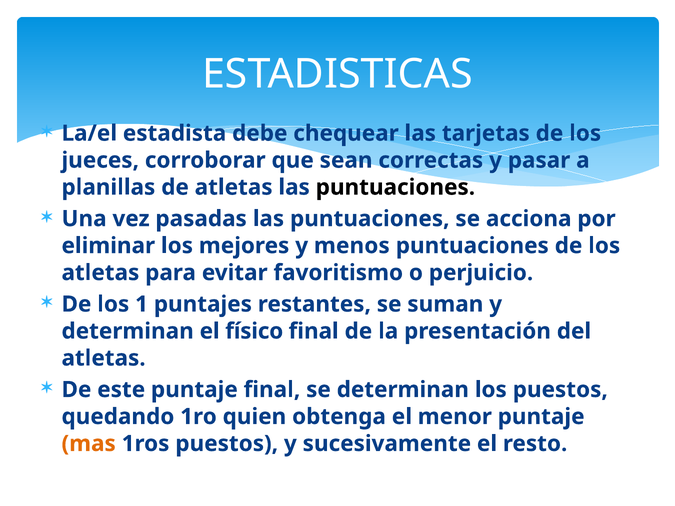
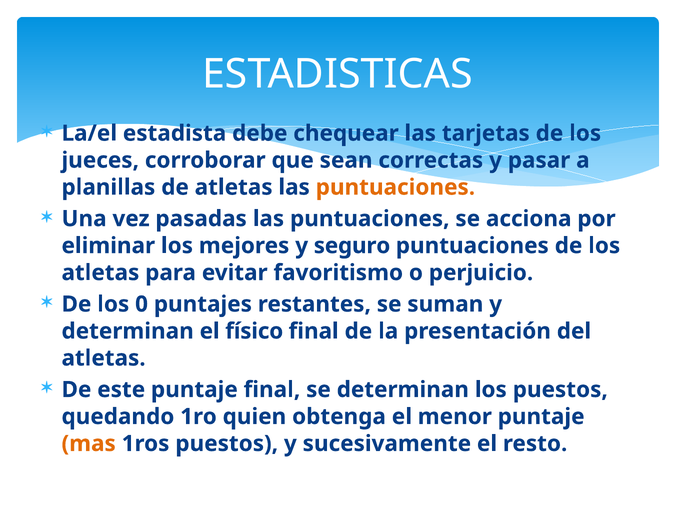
puntuaciones colour: black -> orange (395, 187)
menos: menos -> seguro (352, 246)
1: 1 -> 0 (142, 304)
